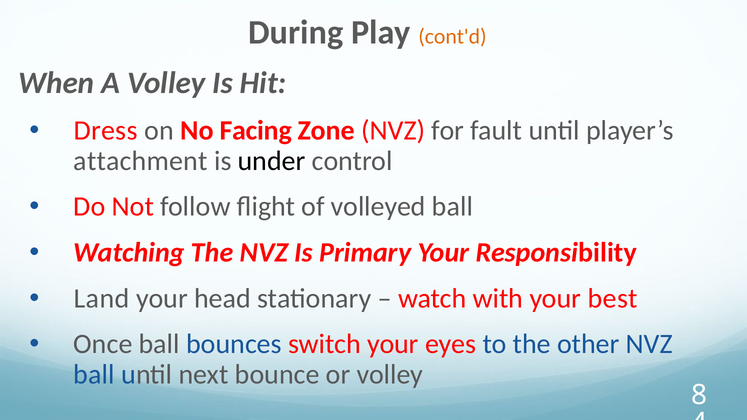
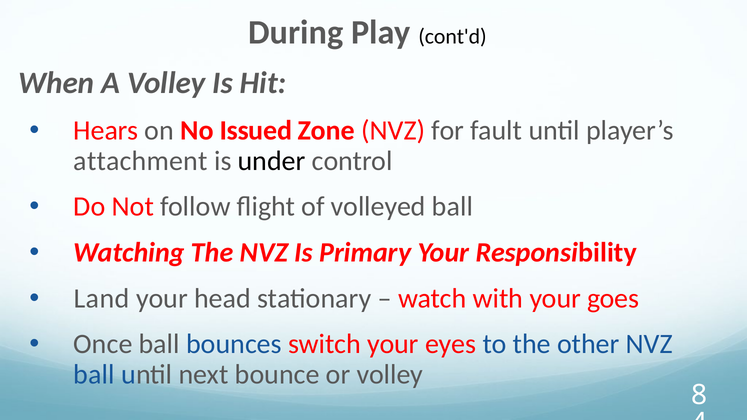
cont'd colour: orange -> black (452, 36)
Dress: Dress -> Hears (106, 131)
Facing: Facing -> Issued (256, 131)
best: best -> goes (613, 299)
